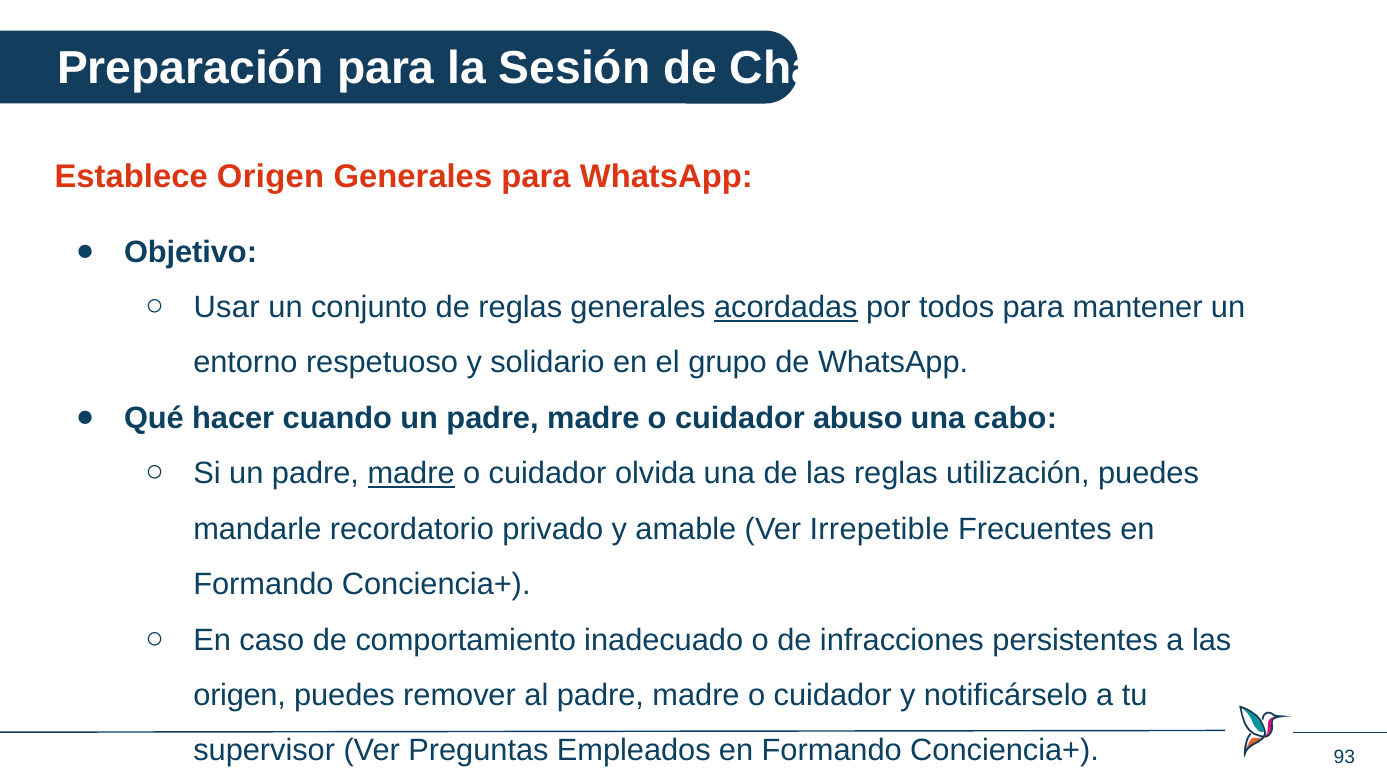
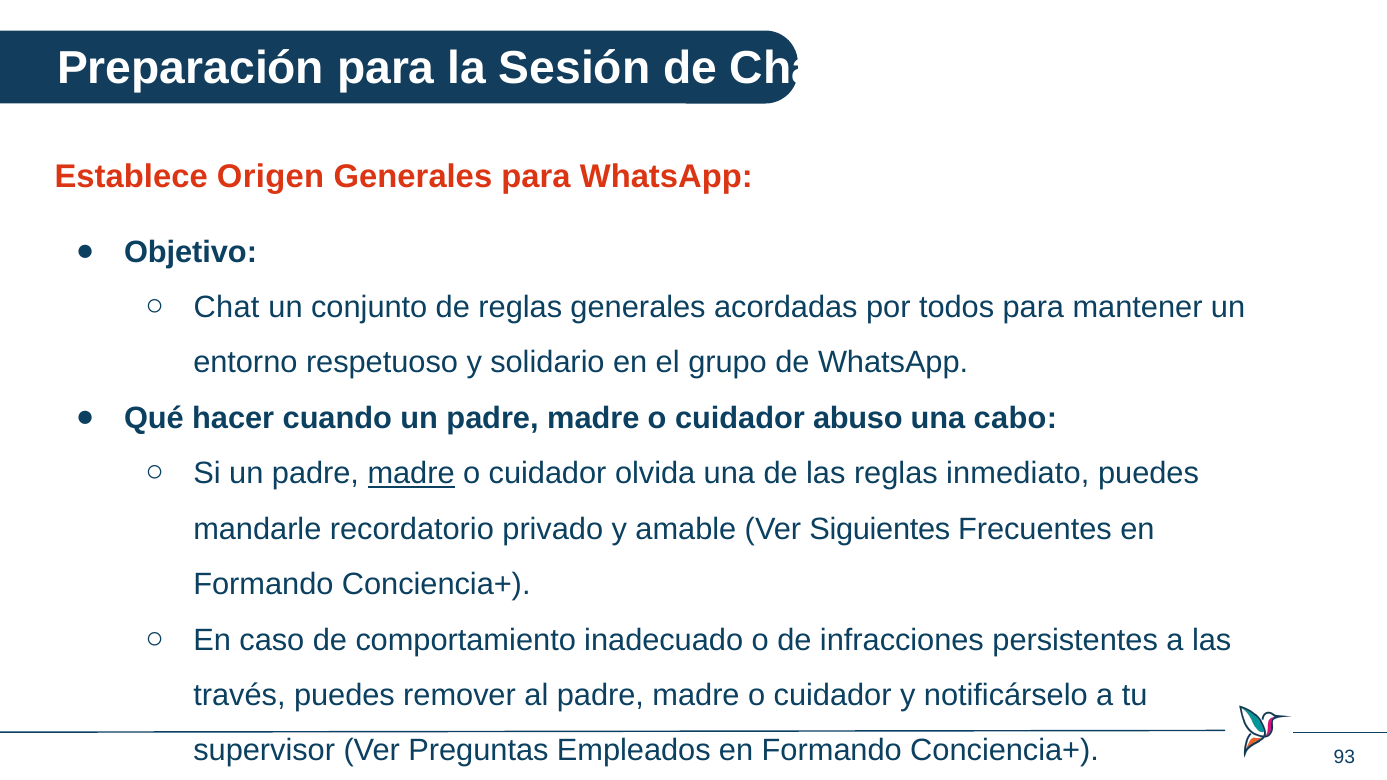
Usar: Usar -> Chat (227, 307)
acordadas underline: present -> none (786, 307)
utilización: utilización -> inmediato (1018, 474)
Irrepetible: Irrepetible -> Siguientes (880, 529)
origen: origen -> través (239, 695)
